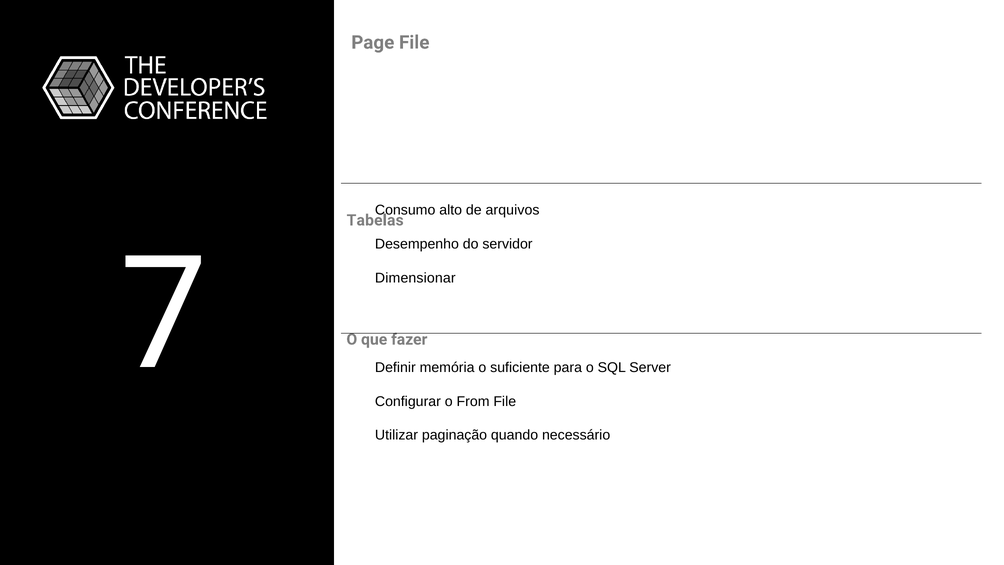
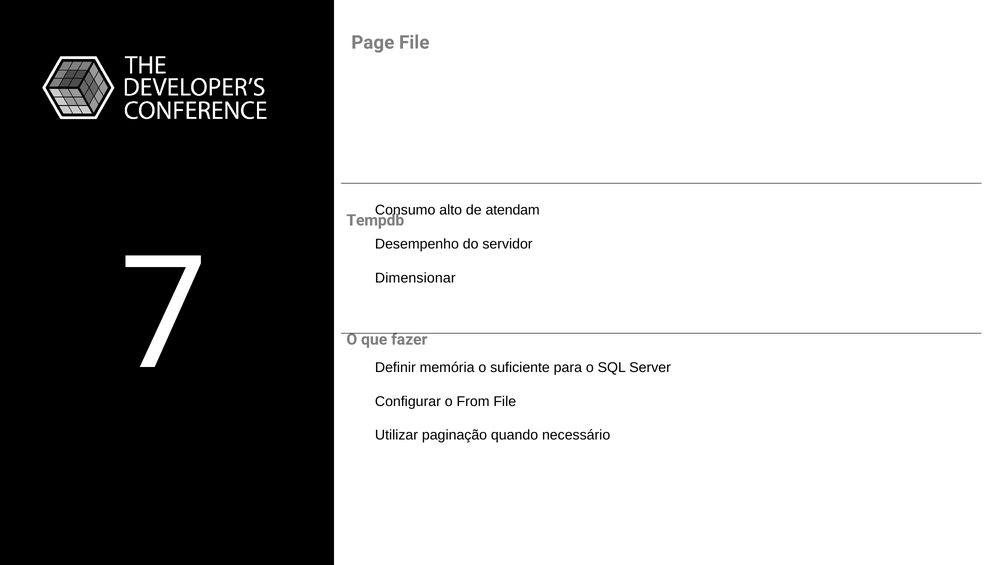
arquivos: arquivos -> atendam (513, 210)
Tabelas: Tabelas -> Tempdb (375, 220)
